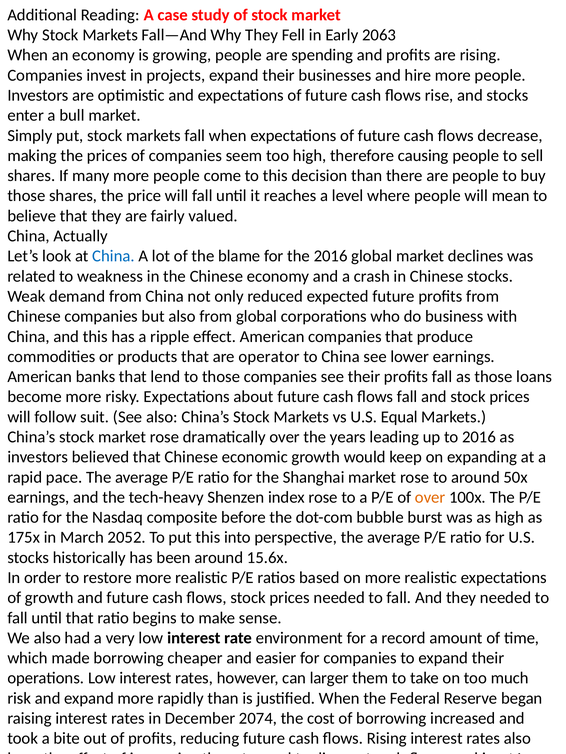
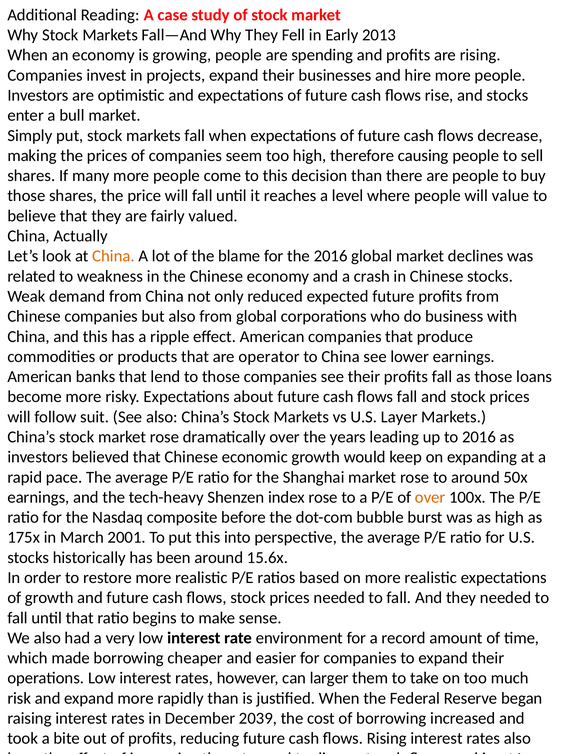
2063: 2063 -> 2013 (379, 35)
mean: mean -> value (511, 196)
China colour: blue -> orange (114, 256)
Equal: Equal -> Layer (399, 417)
2052: 2052 -> 2001 (127, 538)
2074: 2074 -> 2039 (258, 719)
